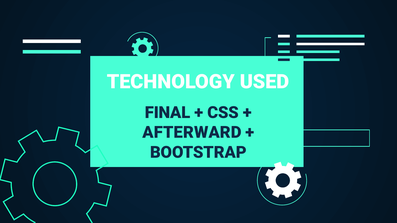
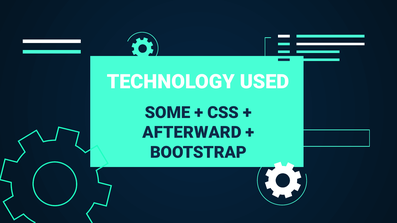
FINAL: FINAL -> SOME (168, 113)
